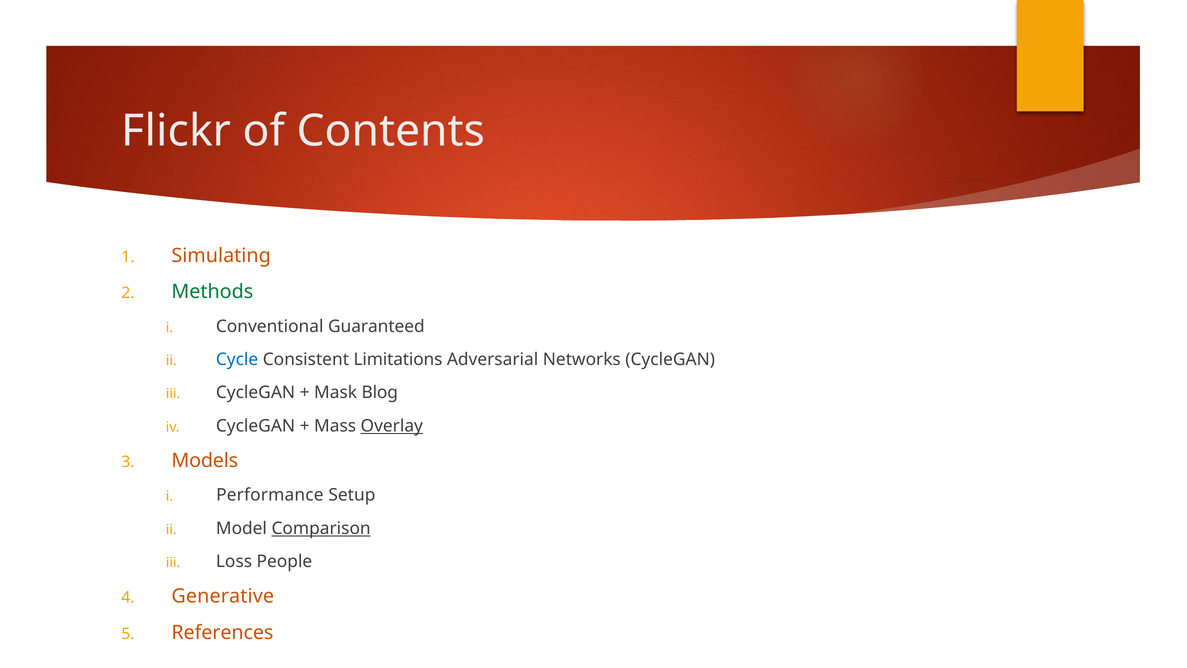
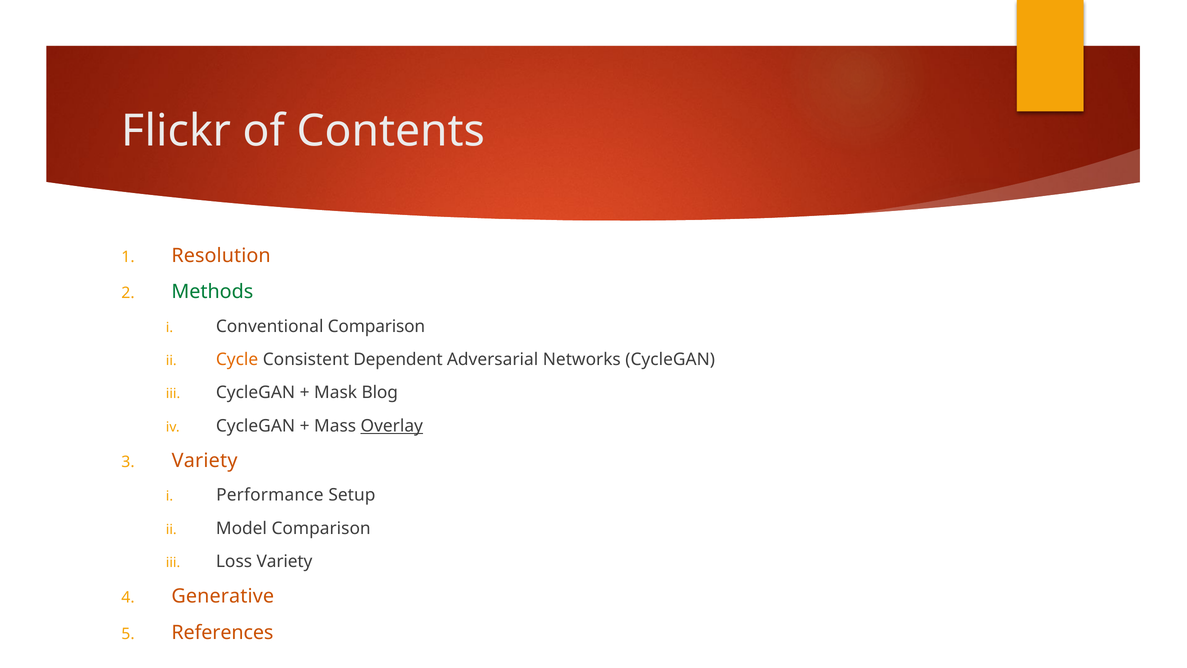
Simulating: Simulating -> Resolution (221, 256)
Conventional Guaranteed: Guaranteed -> Comparison (376, 326)
Cycle colour: blue -> orange (237, 359)
Limitations: Limitations -> Dependent (398, 359)
Models: Models -> Variety (205, 461)
Comparison underline: present -> none (321, 528)
Loss People: People -> Variety (284, 561)
